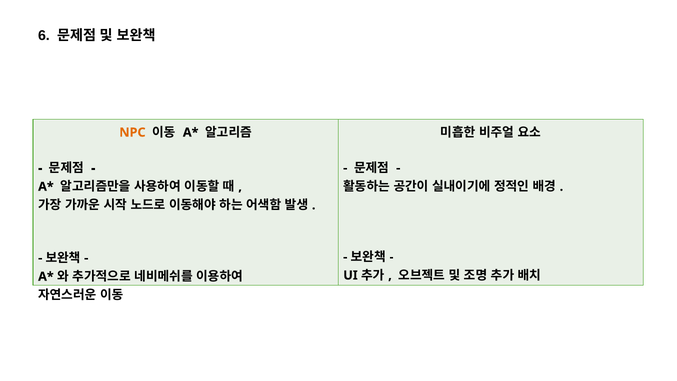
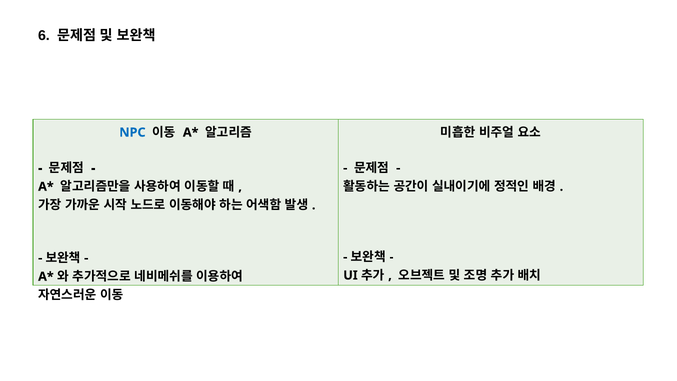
NPC colour: orange -> blue (132, 132)
